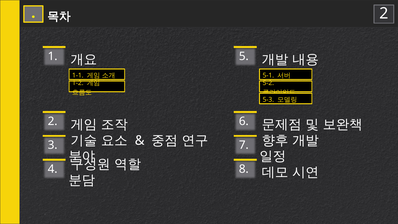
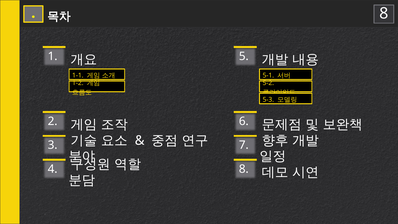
2: 2 -> 8 (384, 13)
